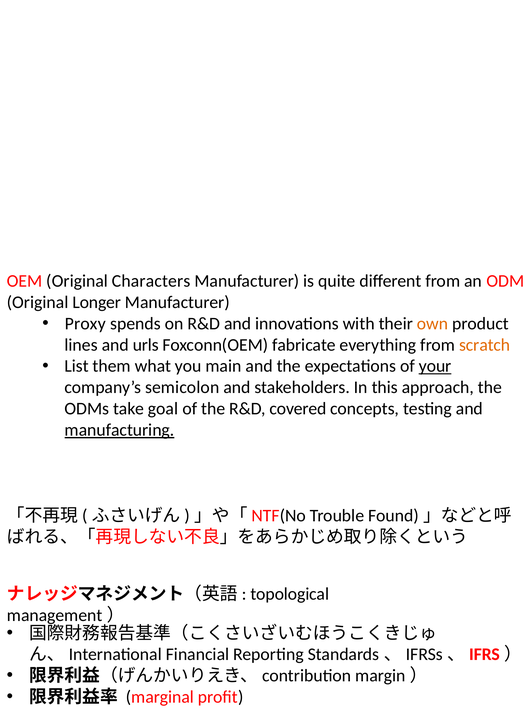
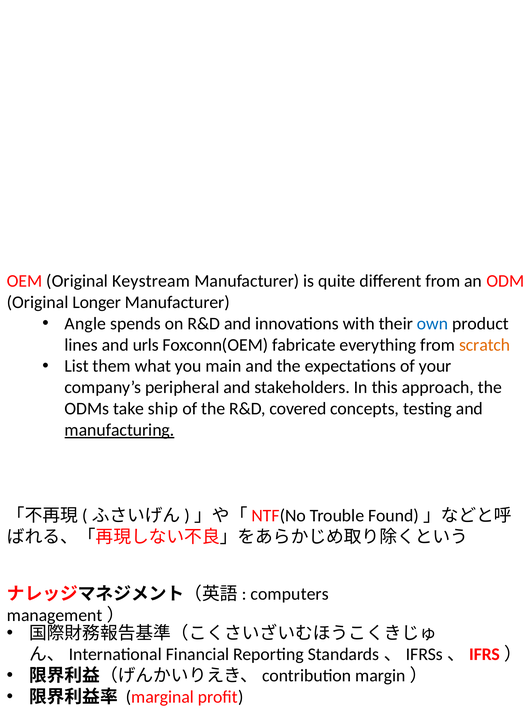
Characters: Characters -> Keystream (151, 281)
Proxy: Proxy -> Angle (85, 323)
own colour: orange -> blue (433, 323)
your underline: present -> none (435, 366)
semicolon: semicolon -> peripheral (182, 387)
goal: goal -> ship (163, 408)
topological: topological -> computers (290, 593)
